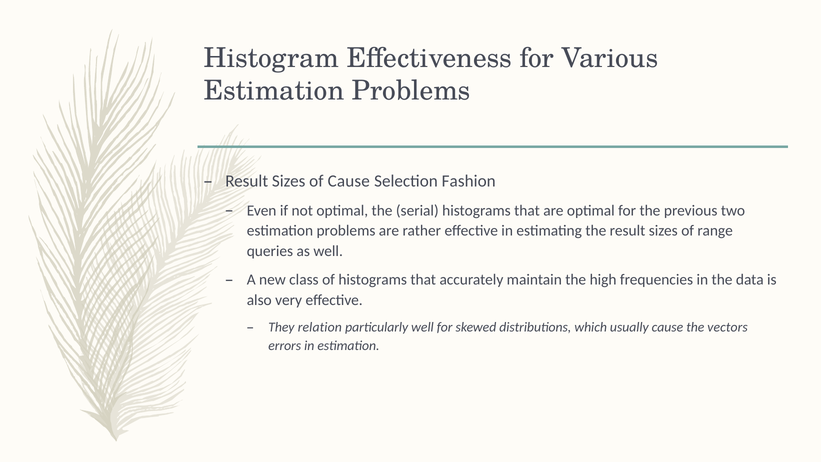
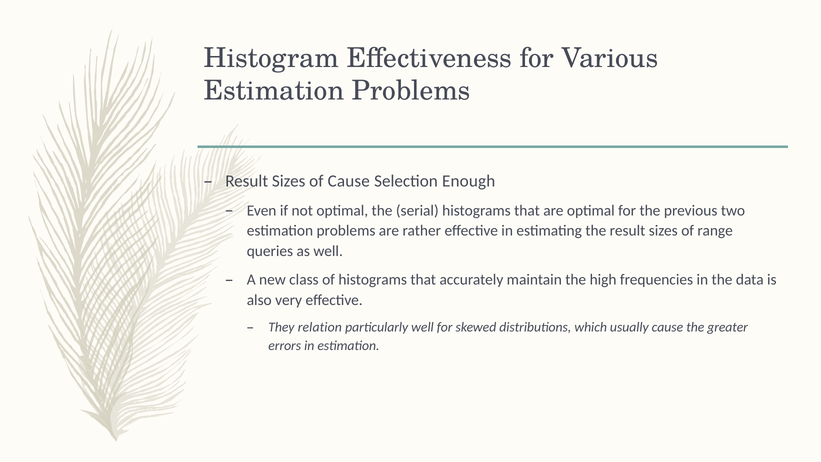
Fashion: Fashion -> Enough (469, 181)
vectors: vectors -> greater (728, 327)
